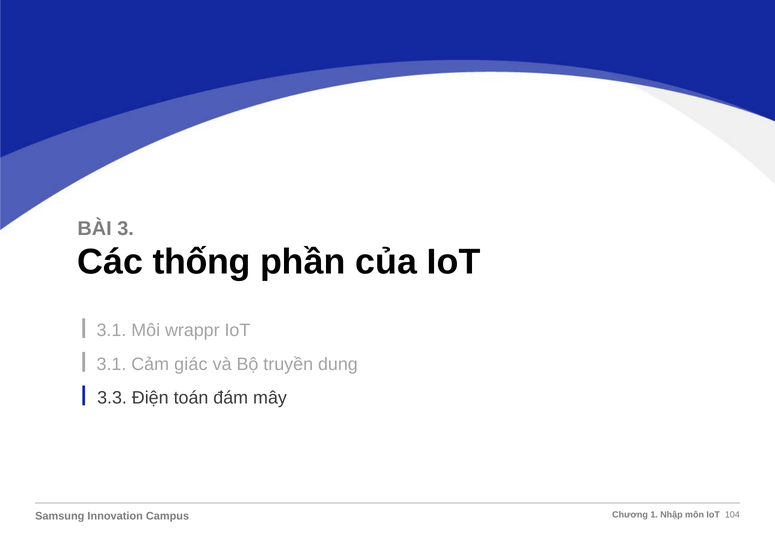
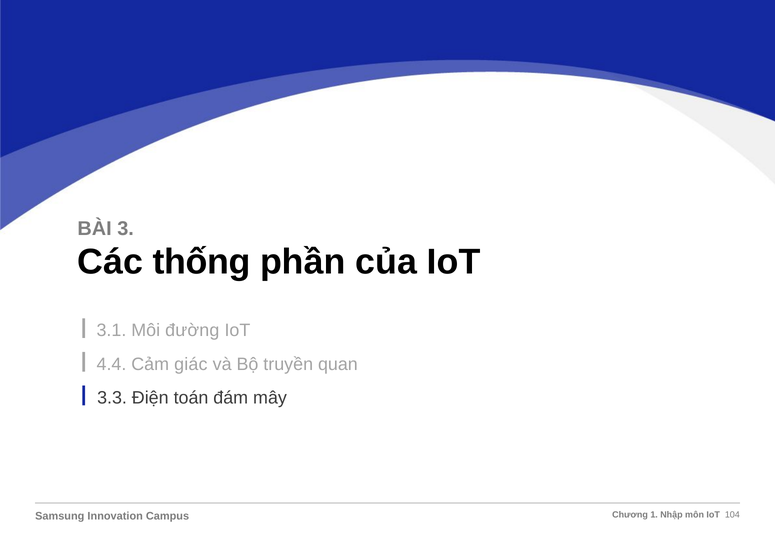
wrappr: wrappr -> đường (192, 330)
3.1: 3.1 -> 4.4 (111, 364)
dung: dung -> quan (338, 364)
